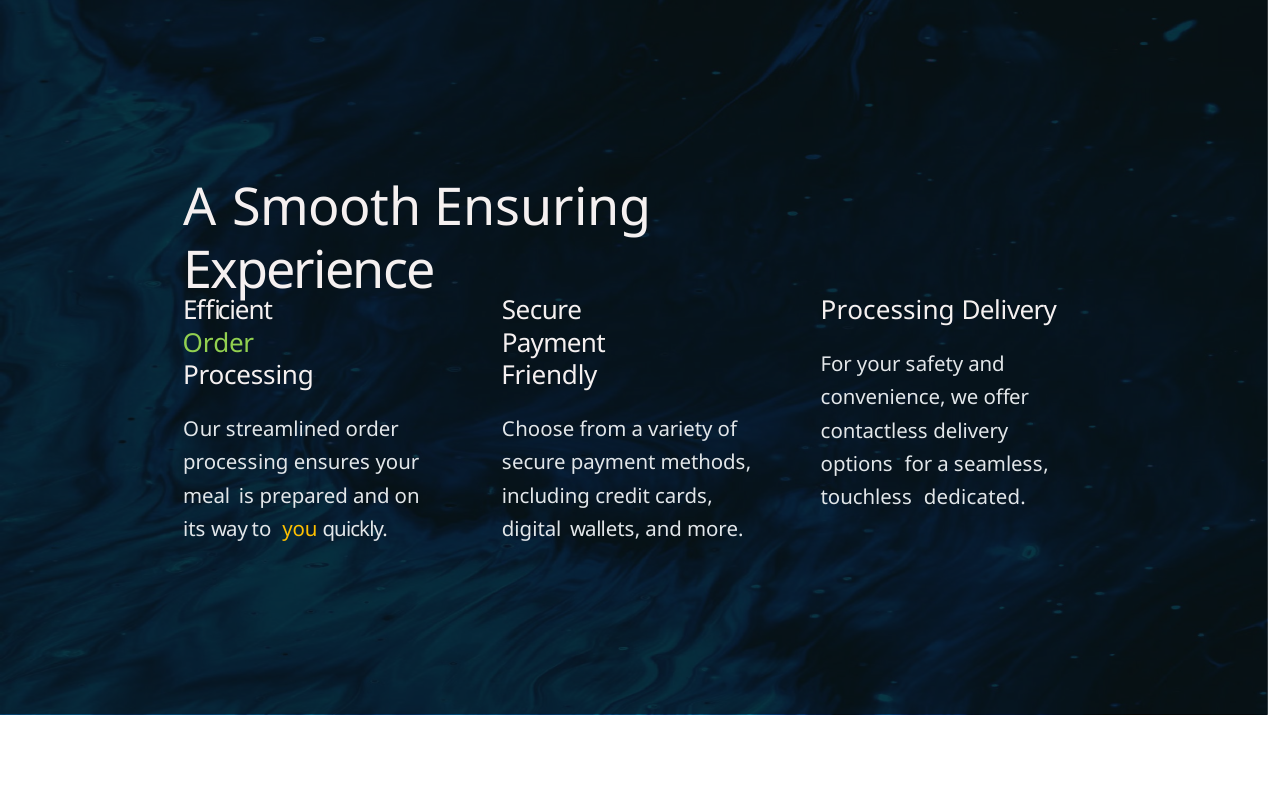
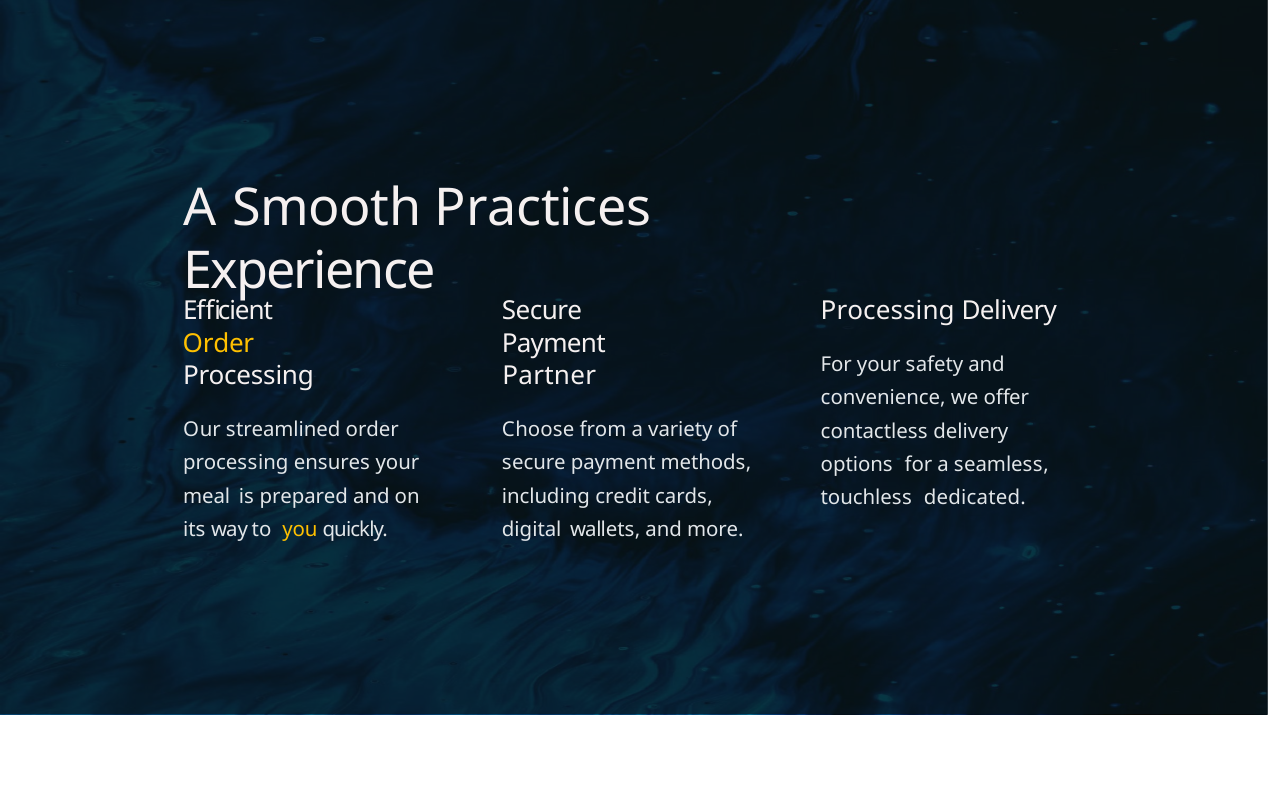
Ensuring: Ensuring -> Practices (543, 209)
Order colour: light green -> yellow (218, 344)
Friendly: Friendly -> Partner (549, 376)
